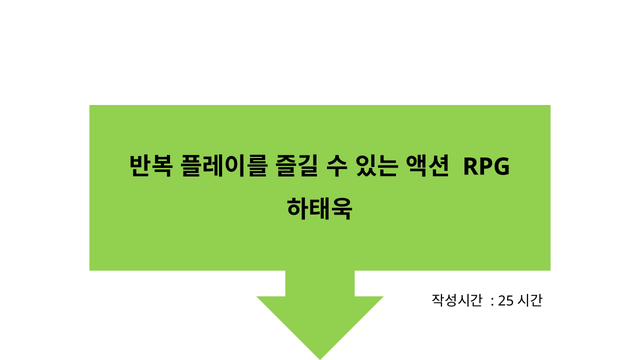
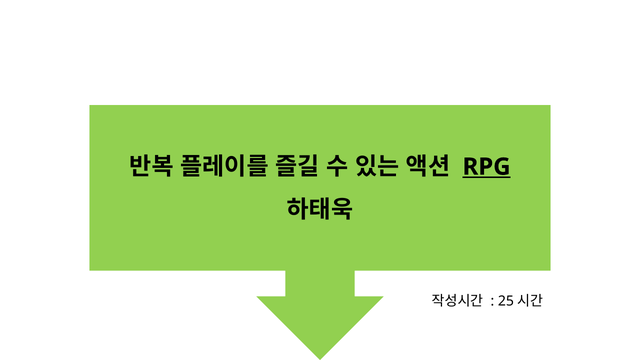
RPG underline: none -> present (487, 167)
